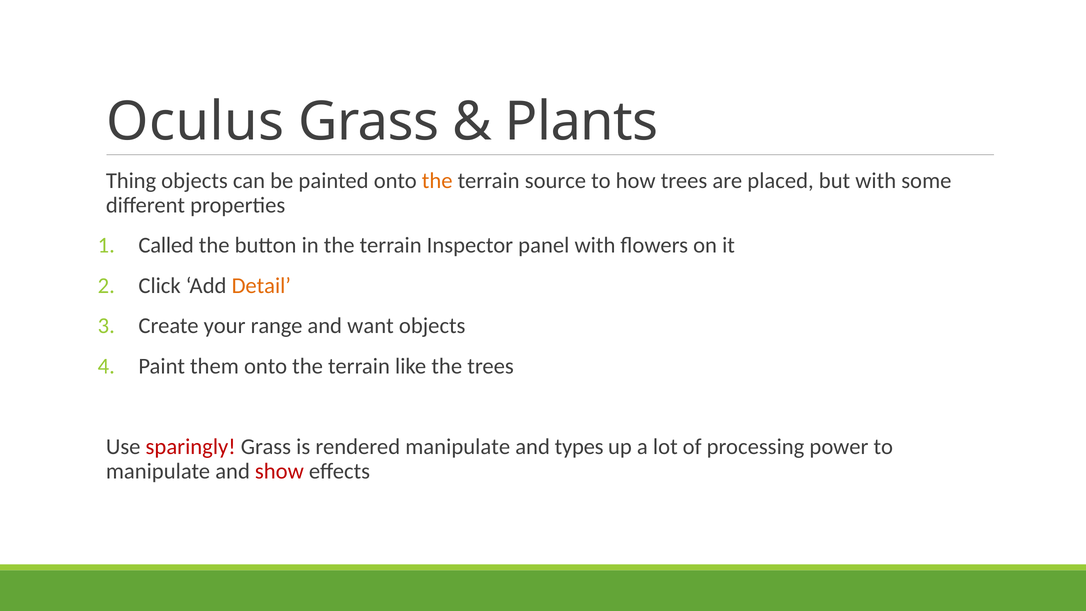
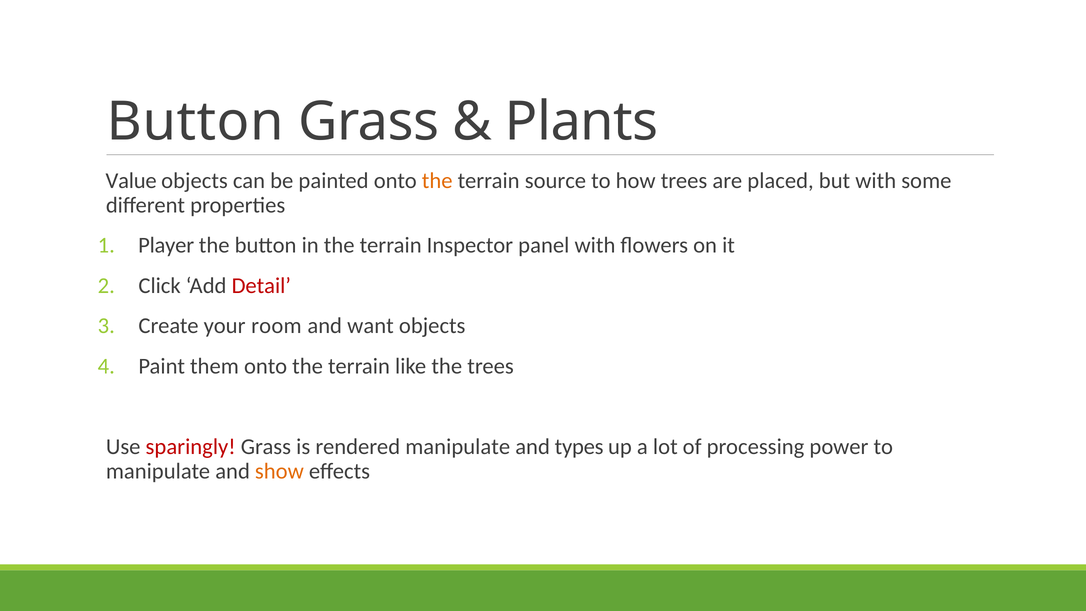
Oculus: Oculus -> Button (195, 122)
Thing: Thing -> Value (131, 181)
Called: Called -> Player (166, 245)
Detail colour: orange -> red (261, 286)
range: range -> room (276, 326)
show colour: red -> orange (279, 471)
